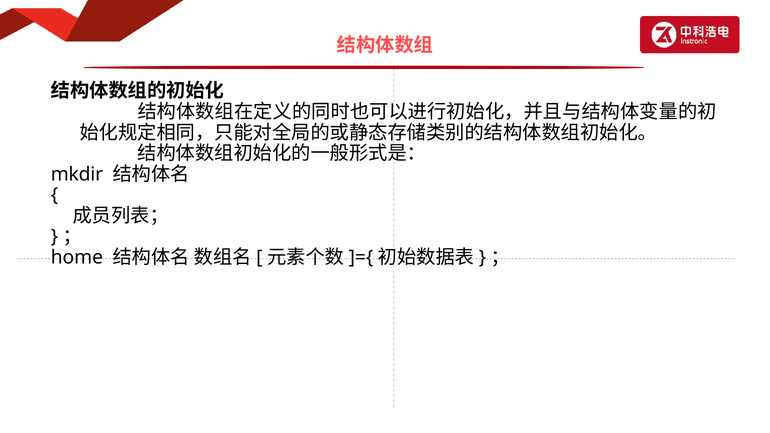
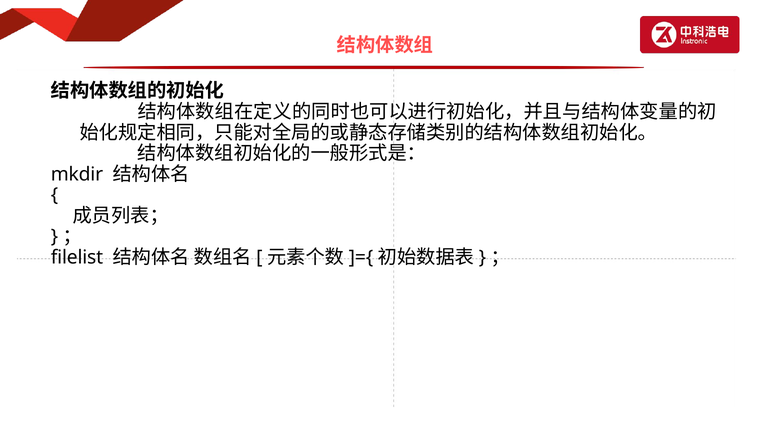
home: home -> filelist (77, 257)
